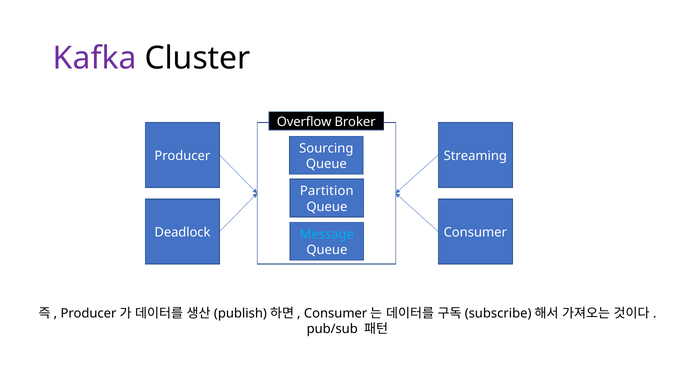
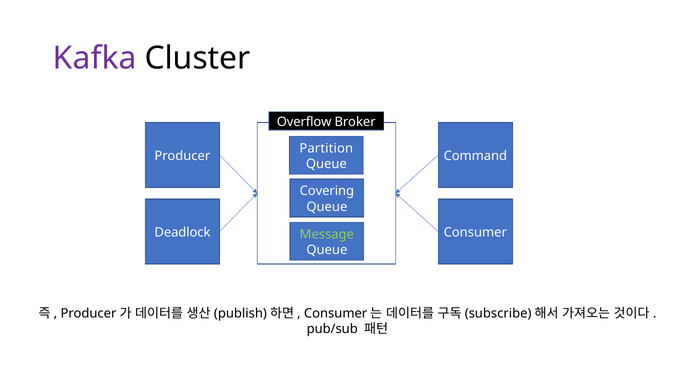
Sourcing: Sourcing -> Partition (326, 148)
Streaming: Streaming -> Command (475, 156)
Partition: Partition -> Covering (327, 191)
Message colour: light blue -> light green (327, 234)
